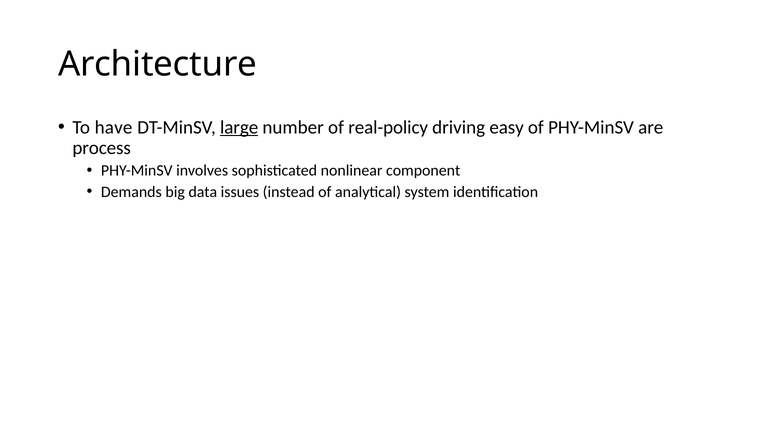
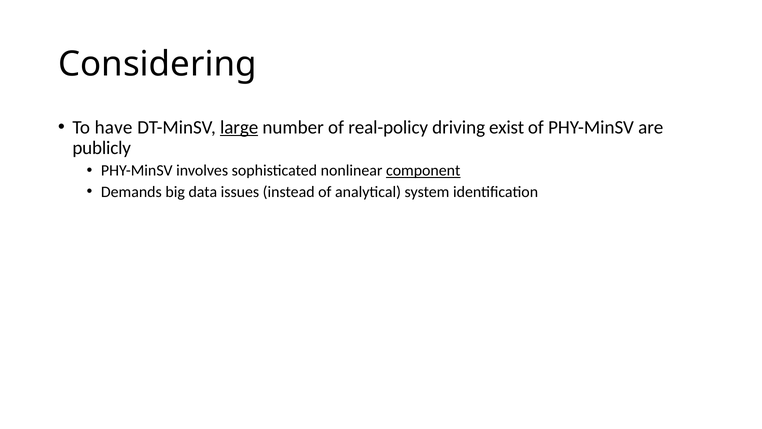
Architecture: Architecture -> Considering (157, 64)
easy: easy -> exist (507, 127)
process: process -> publicly (102, 148)
component underline: none -> present (423, 171)
